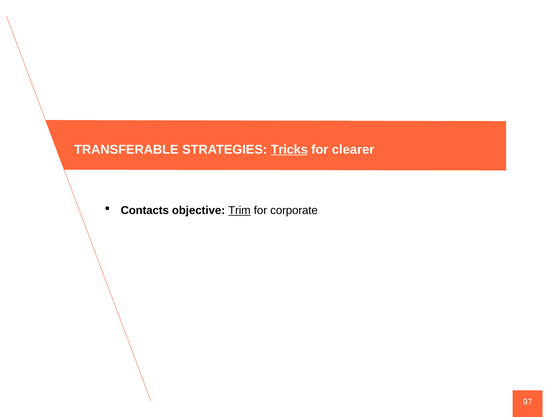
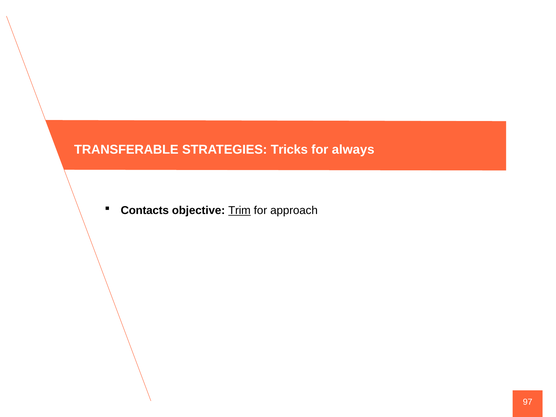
Tricks underline: present -> none (289, 149)
clearer: clearer -> always (353, 149)
corporate: corporate -> approach (294, 210)
